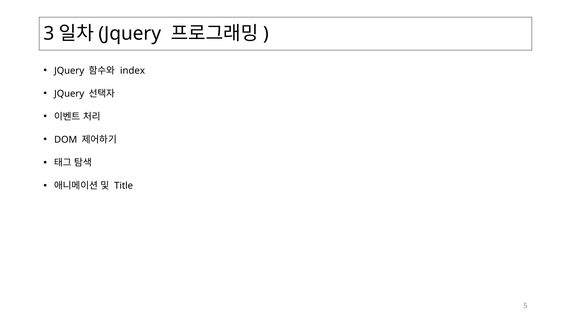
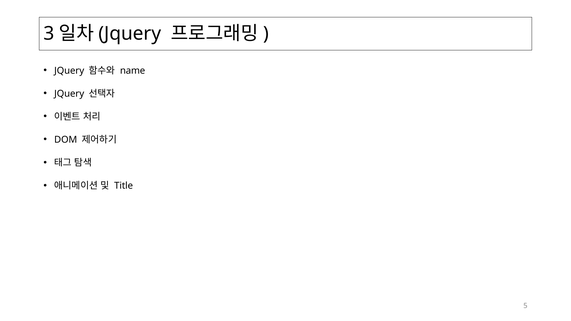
index: index -> name (133, 71)
